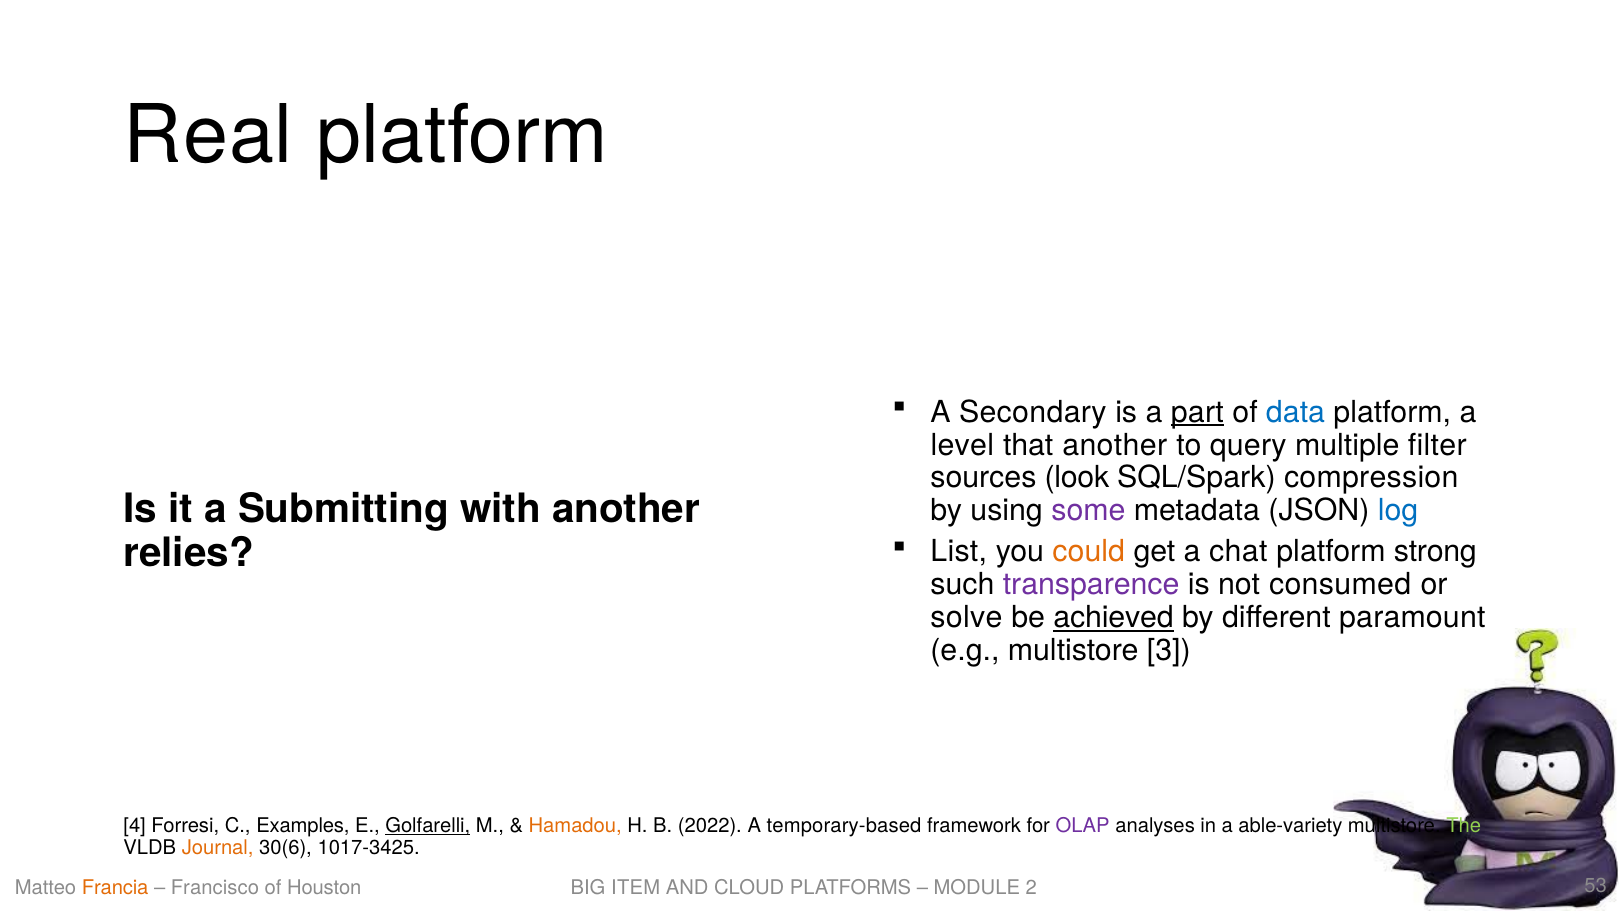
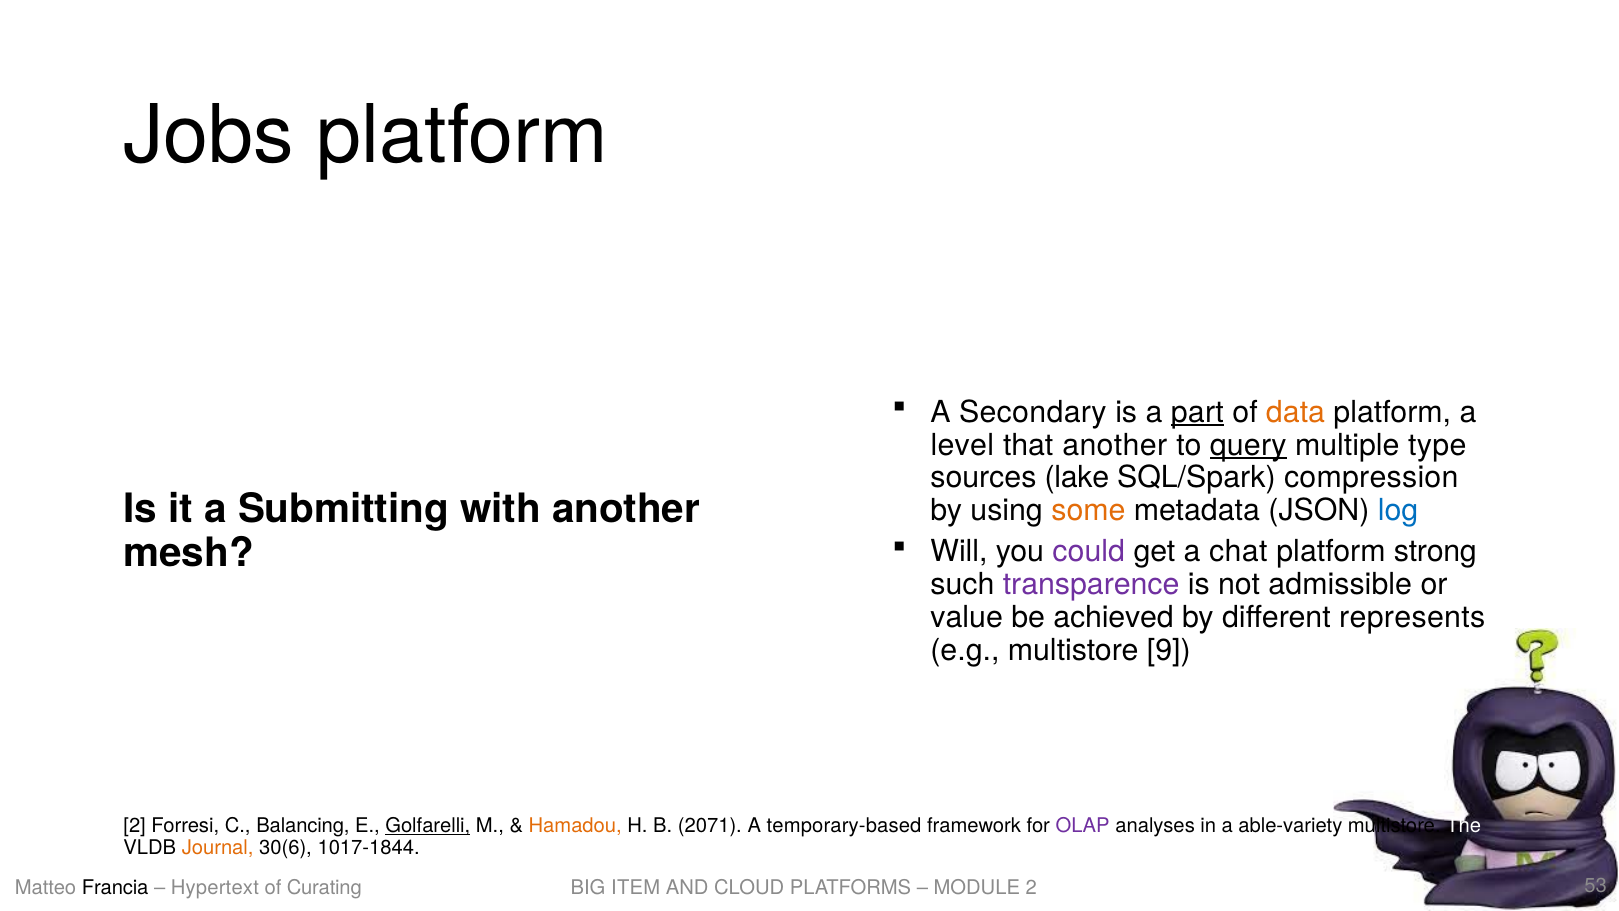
Real: Real -> Jobs (209, 136)
data colour: blue -> orange (1296, 412)
query underline: none -> present (1248, 445)
filter: filter -> type (1437, 445)
look: look -> lake (1077, 478)
some colour: purple -> orange (1088, 511)
List: List -> Will (959, 552)
could colour: orange -> purple (1089, 552)
relies: relies -> mesh (189, 553)
consumed: consumed -> admissible (1340, 585)
solve: solve -> value (967, 617)
achieved underline: present -> none (1114, 617)
paramount: paramount -> represents (1412, 617)
3: 3 -> 9 (1169, 650)
4: 4 -> 2 (135, 826)
Examples: Examples -> Balancing (303, 826)
2022: 2022 -> 2071 (710, 826)
The colour: light green -> white (1464, 826)
1017-3425: 1017-3425 -> 1017-1844 (369, 848)
Francia colour: orange -> black (115, 888)
Francisco: Francisco -> Hypertext (215, 888)
Houston: Houston -> Curating (324, 888)
